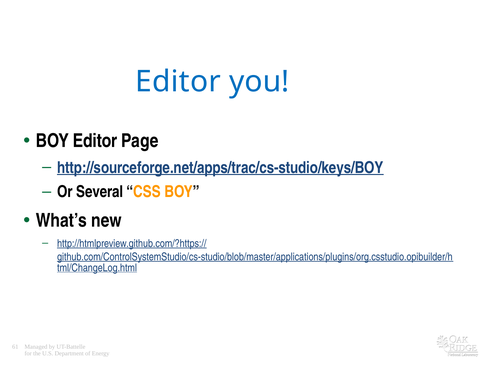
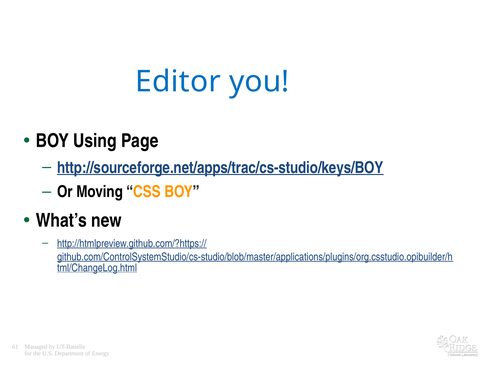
BOY Editor: Editor -> Using (95, 141)
Several: Several -> Moving (100, 192)
